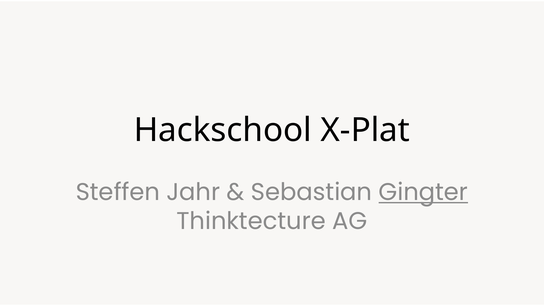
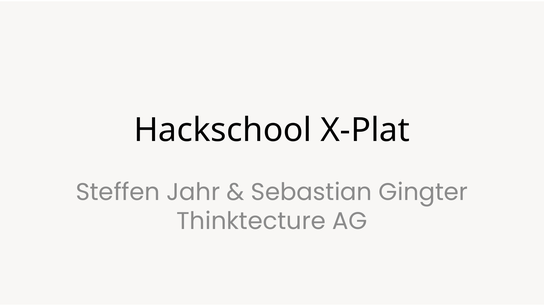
Gingter underline: present -> none (423, 192)
